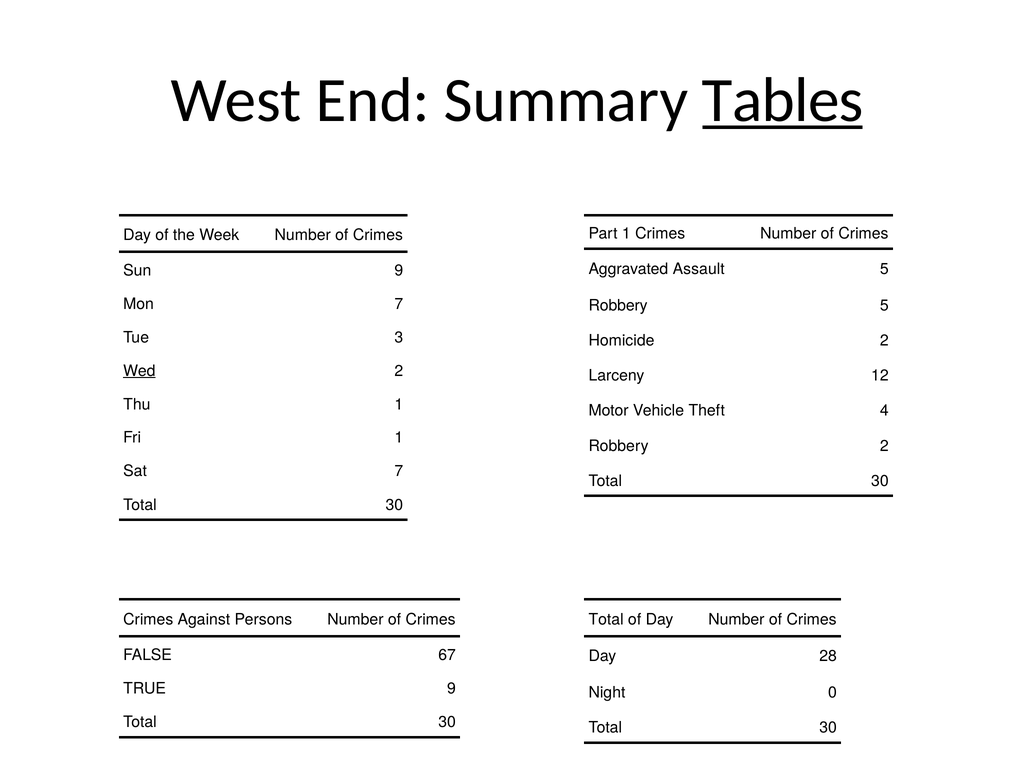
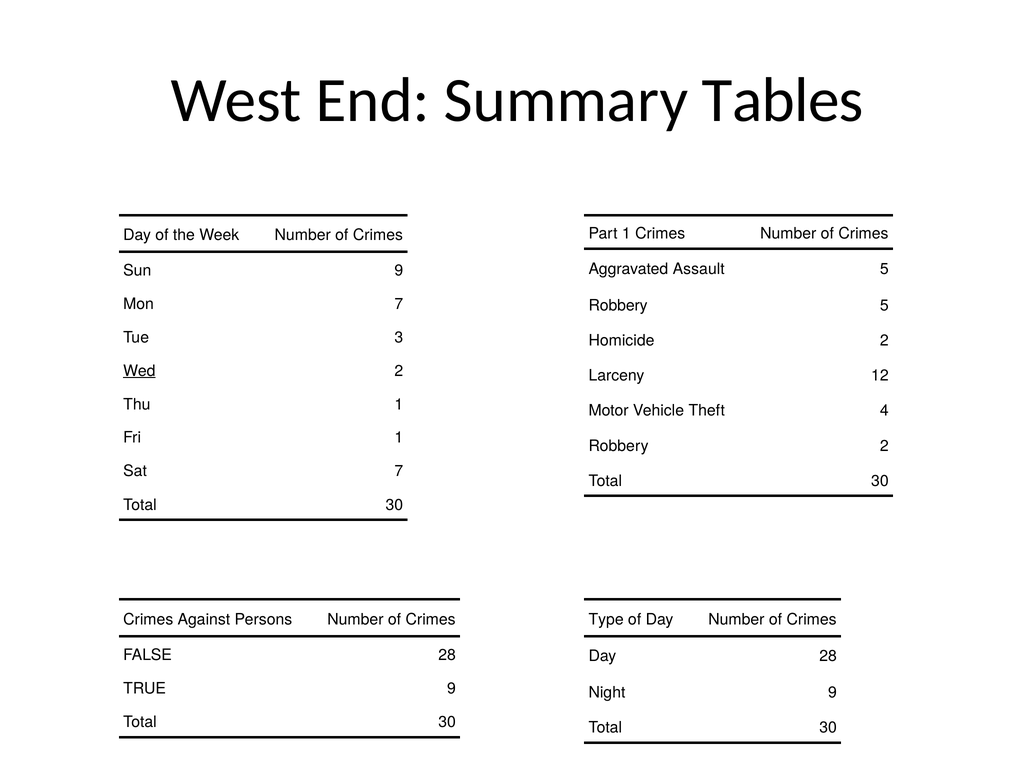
Tables underline: present -> none (783, 100)
Total: Total -> Type (606, 619)
FALSE 67: 67 -> 28 (447, 655)
Night 0: 0 -> 9 (832, 692)
